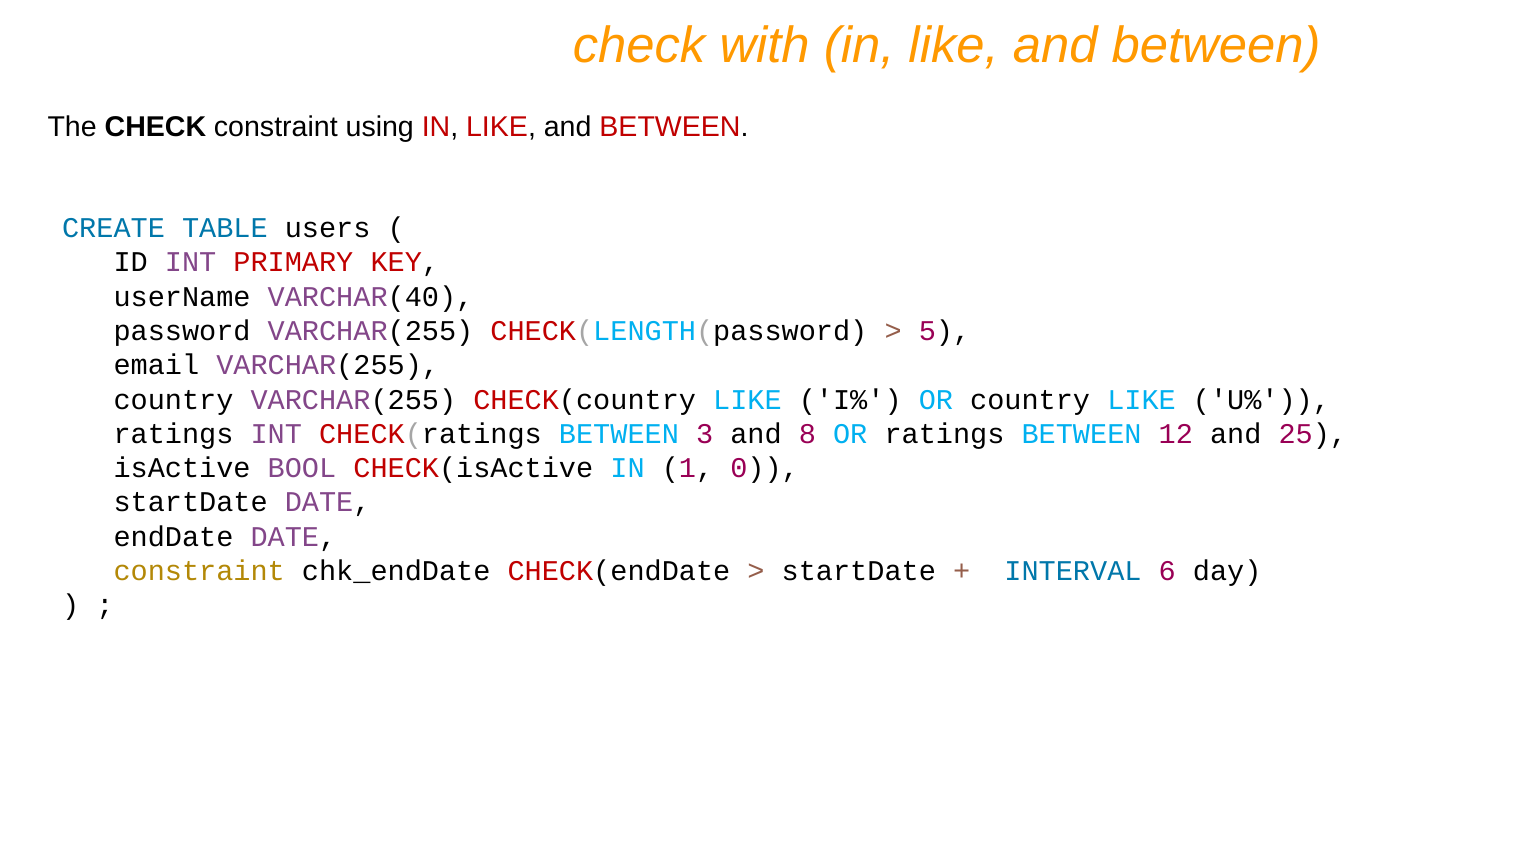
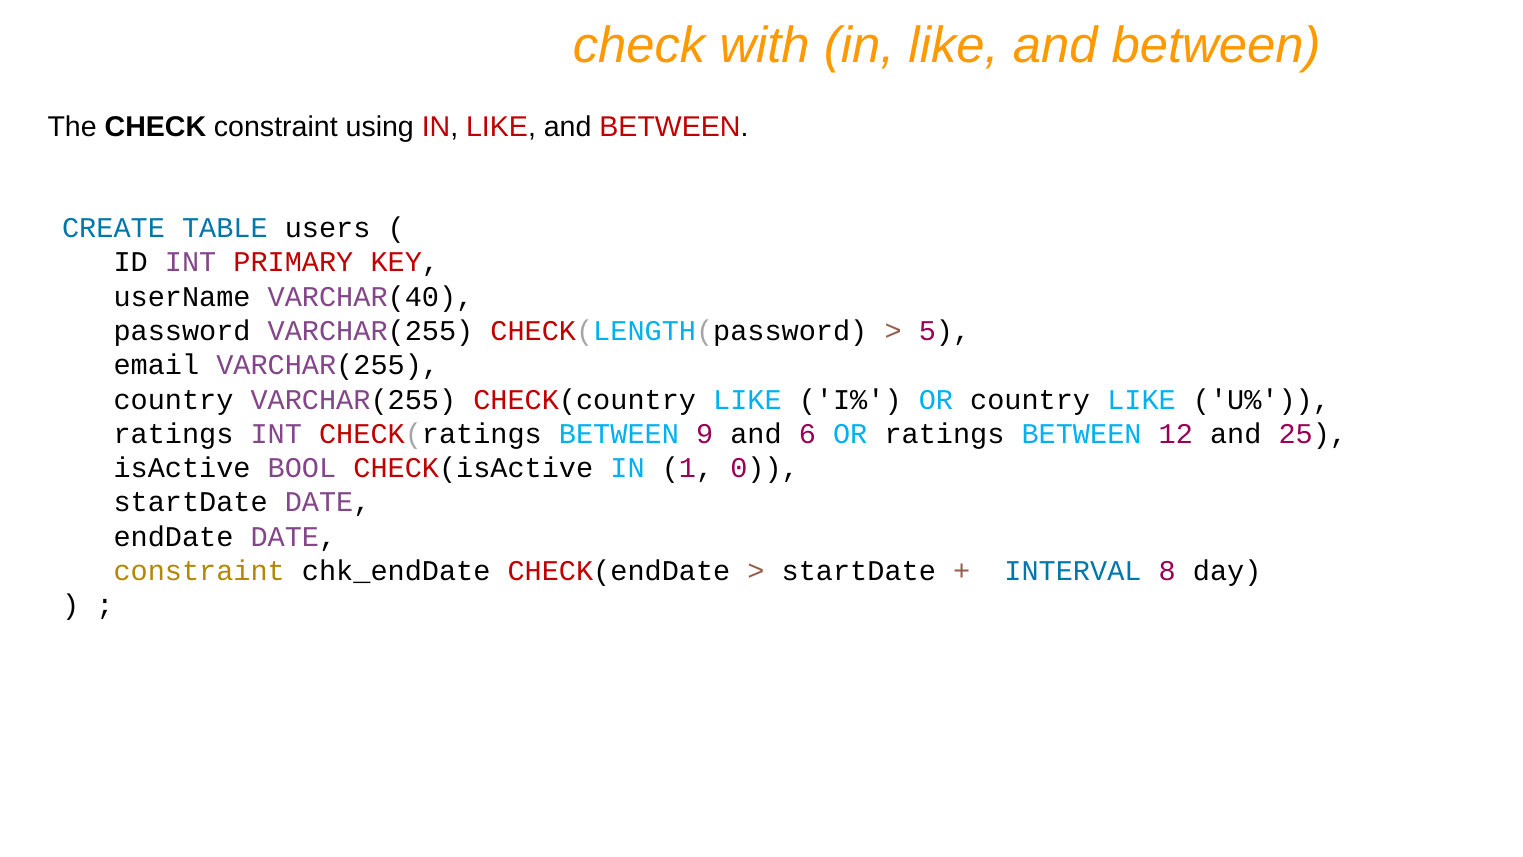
3: 3 -> 9 (705, 434)
8: 8 -> 6 (807, 434)
6: 6 -> 8 (1167, 571)
